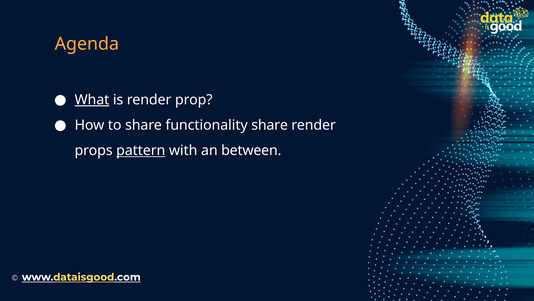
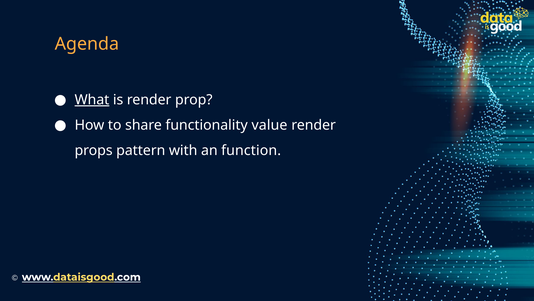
functionality share: share -> value (269, 125)
pattern underline: present -> none (141, 150)
between: between -> function (251, 150)
